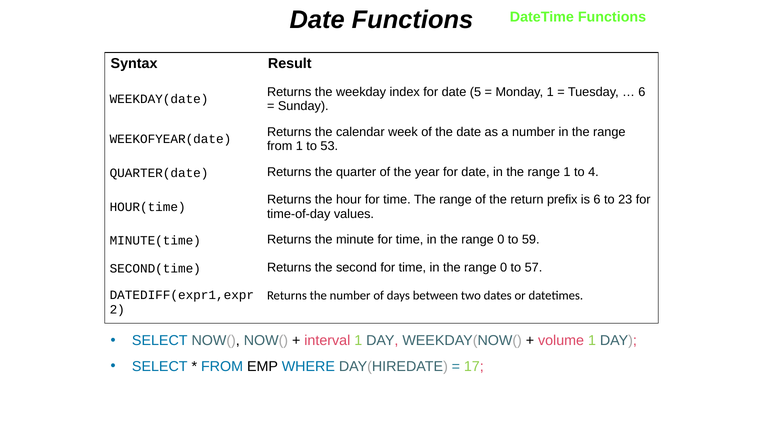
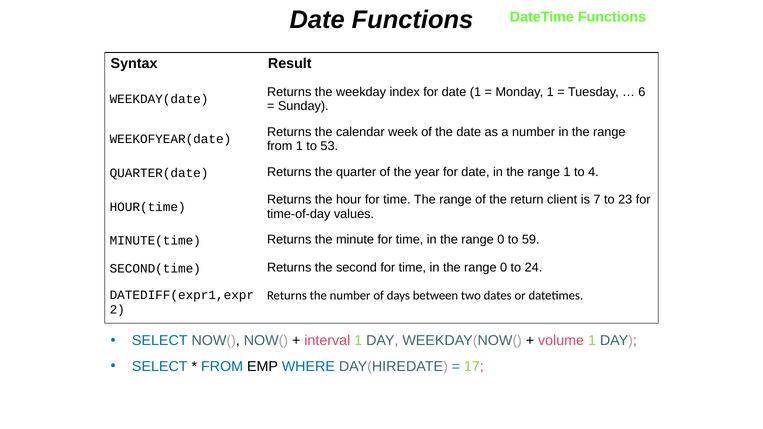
date 5: 5 -> 1 (475, 92)
prefix: prefix -> client (562, 200)
is 6: 6 -> 7 (597, 200)
57: 57 -> 24 (533, 268)
